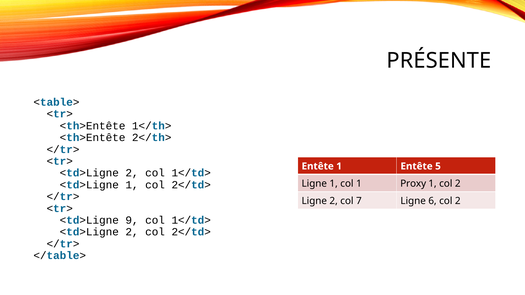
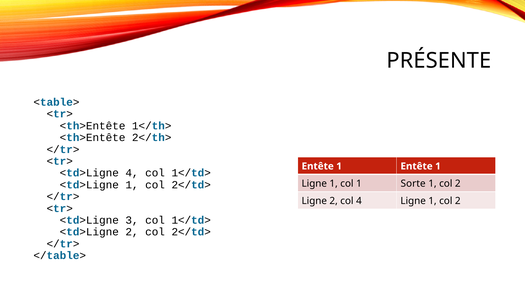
1 Entête 5: 5 -> 1 (438, 166)
2: 2 -> 4 (132, 173)
Proxy: Proxy -> Sorte (413, 184)
col 7: 7 -> 4 (359, 201)
6: 6 -> 1 (433, 201)
9: 9 -> 3 (132, 220)
